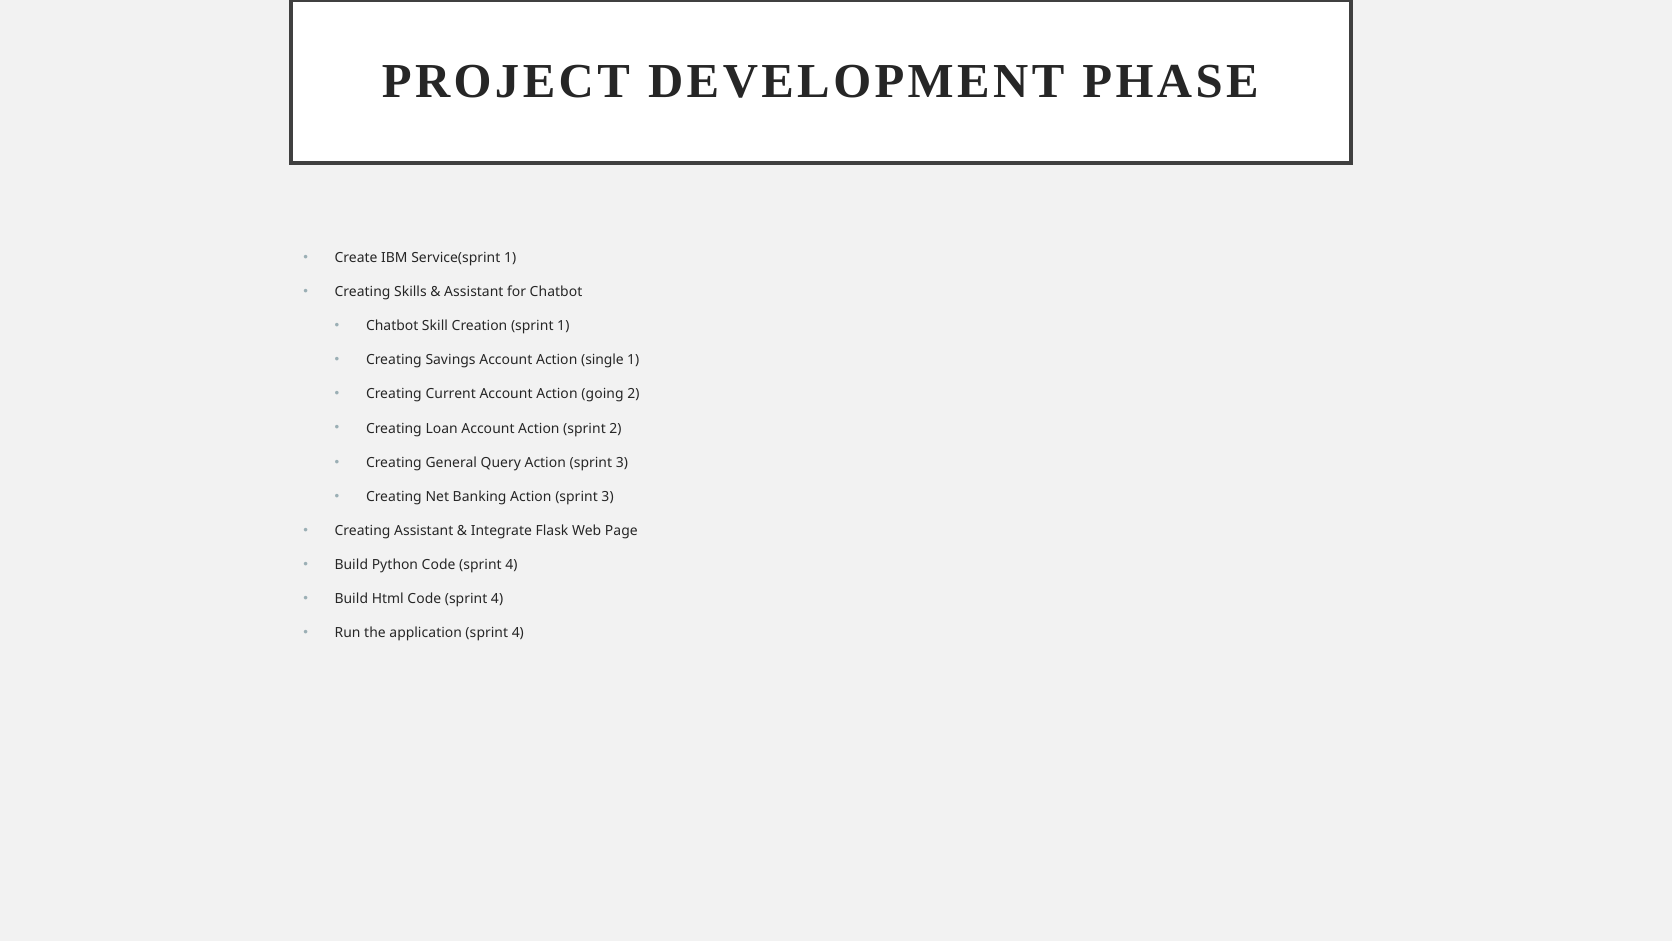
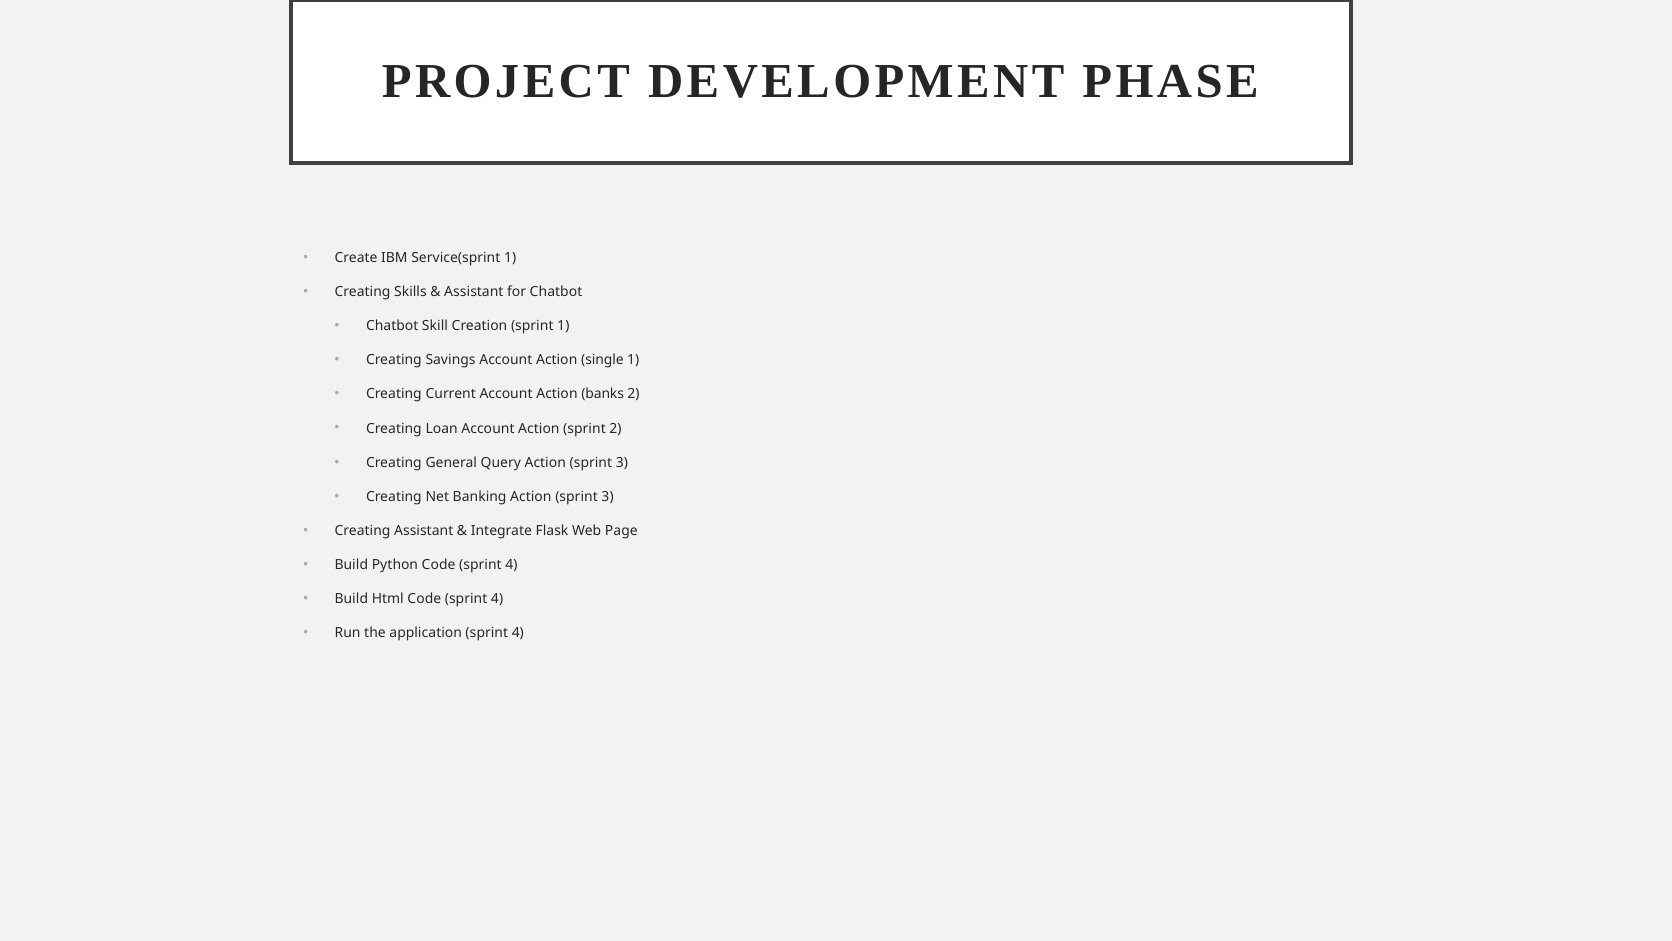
going: going -> banks (603, 394)
